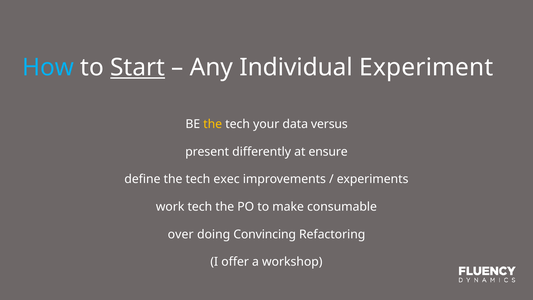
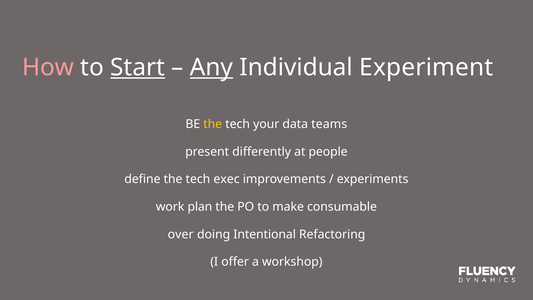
How colour: light blue -> pink (48, 67)
Any underline: none -> present (211, 67)
versus: versus -> teams (329, 124)
ensure: ensure -> people (328, 152)
work tech: tech -> plan (200, 207)
Convincing: Convincing -> Intentional (265, 234)
